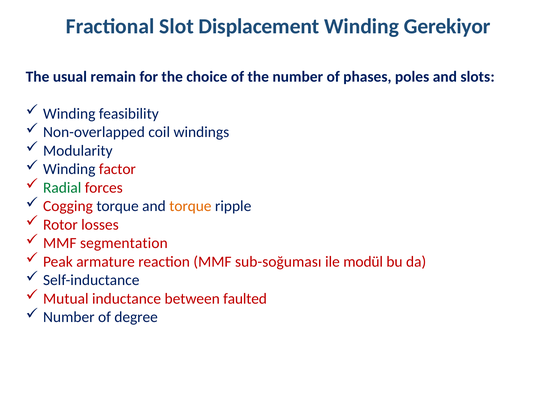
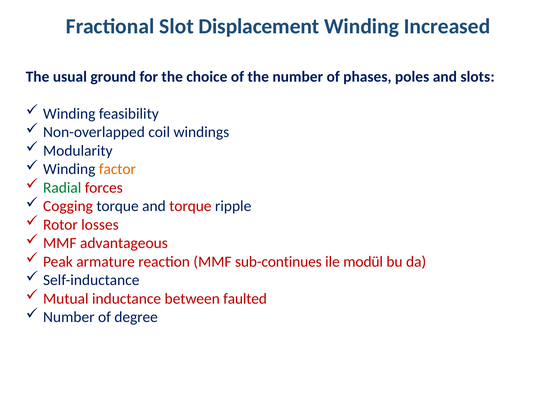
Gerekiyor: Gerekiyor -> Increased (447, 26)
remain: remain -> ground (113, 77)
factor colour: red -> orange (117, 169)
torque colour: orange -> red (190, 206)
segmentation: segmentation -> advantageous (124, 243)
sub-soğuması: sub-soğuması -> sub-continues (278, 262)
